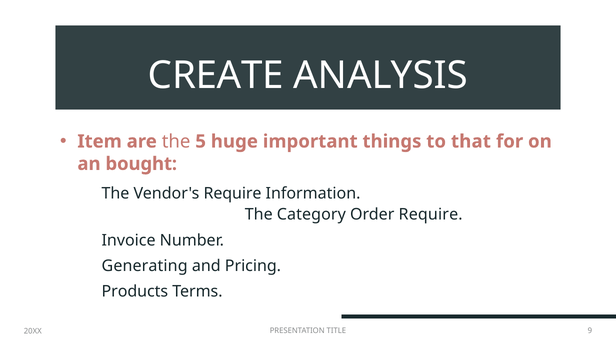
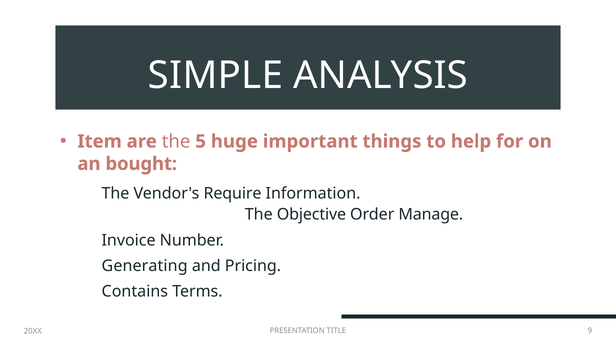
CREATE: CREATE -> SIMPLE (216, 75)
that: that -> help (471, 141)
Category: Category -> Objective (311, 214)
Order Require: Require -> Manage (431, 214)
Products: Products -> Contains (135, 291)
